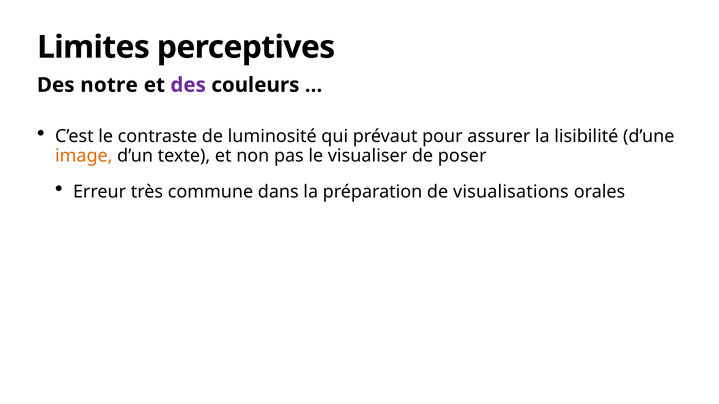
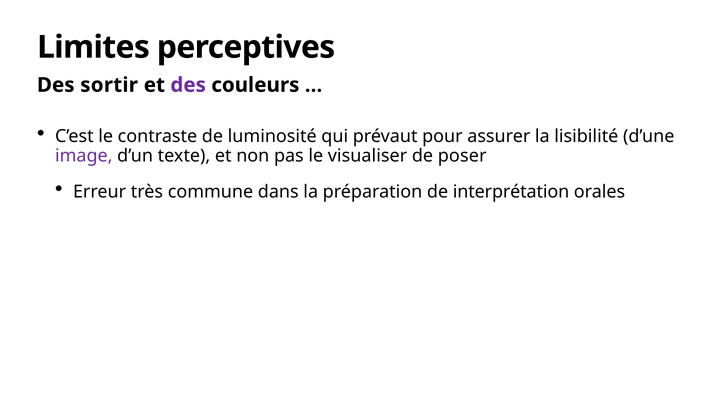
notre: notre -> sortir (109, 85)
image colour: orange -> purple (84, 156)
visualisations: visualisations -> interprétation (511, 192)
